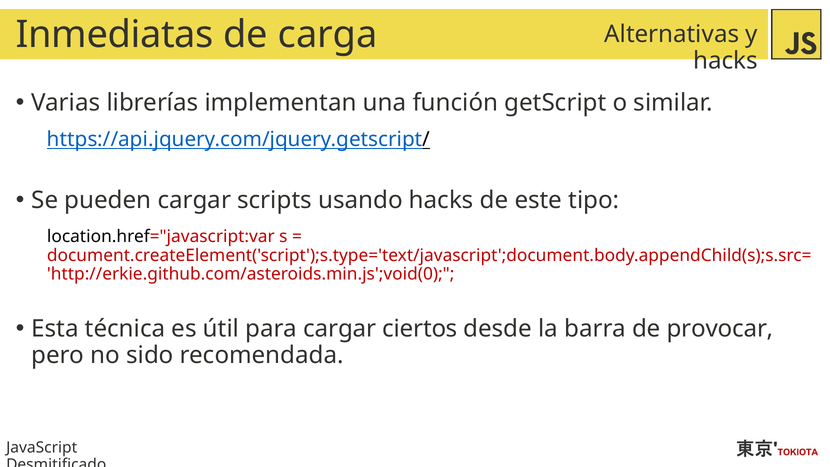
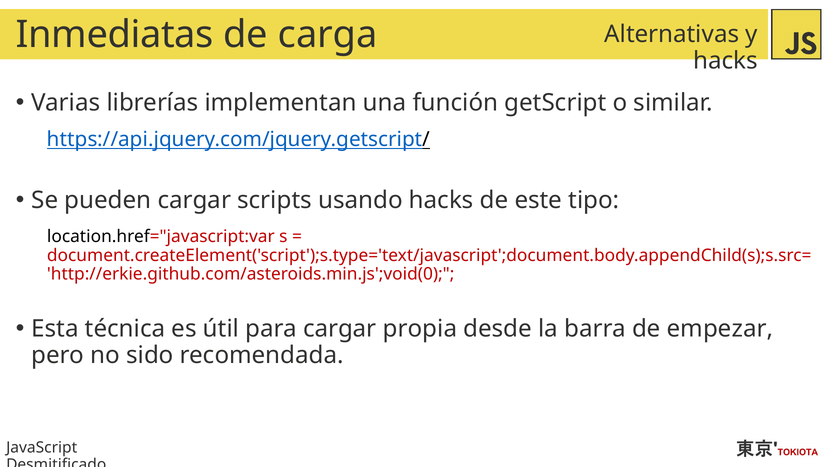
ciertos: ciertos -> propia (420, 329)
provocar: provocar -> empezar (720, 329)
